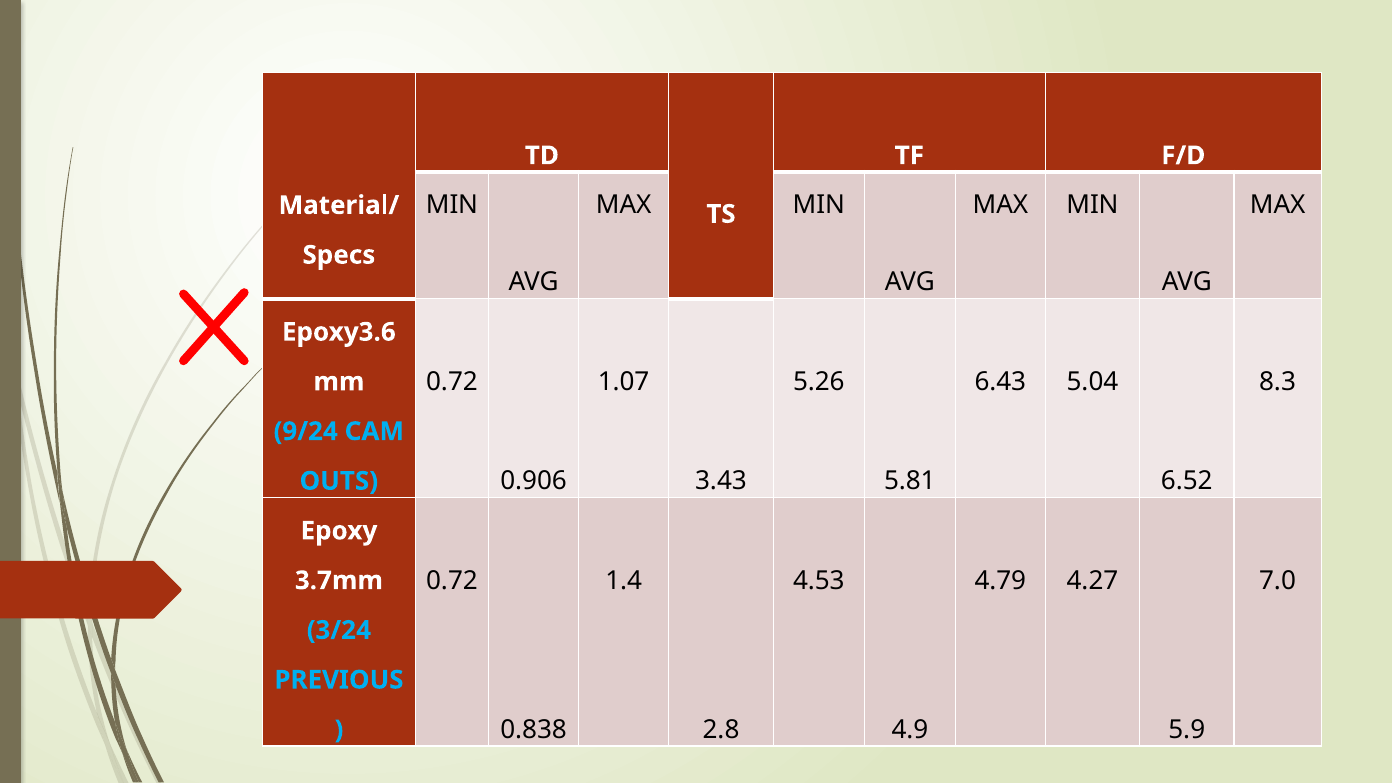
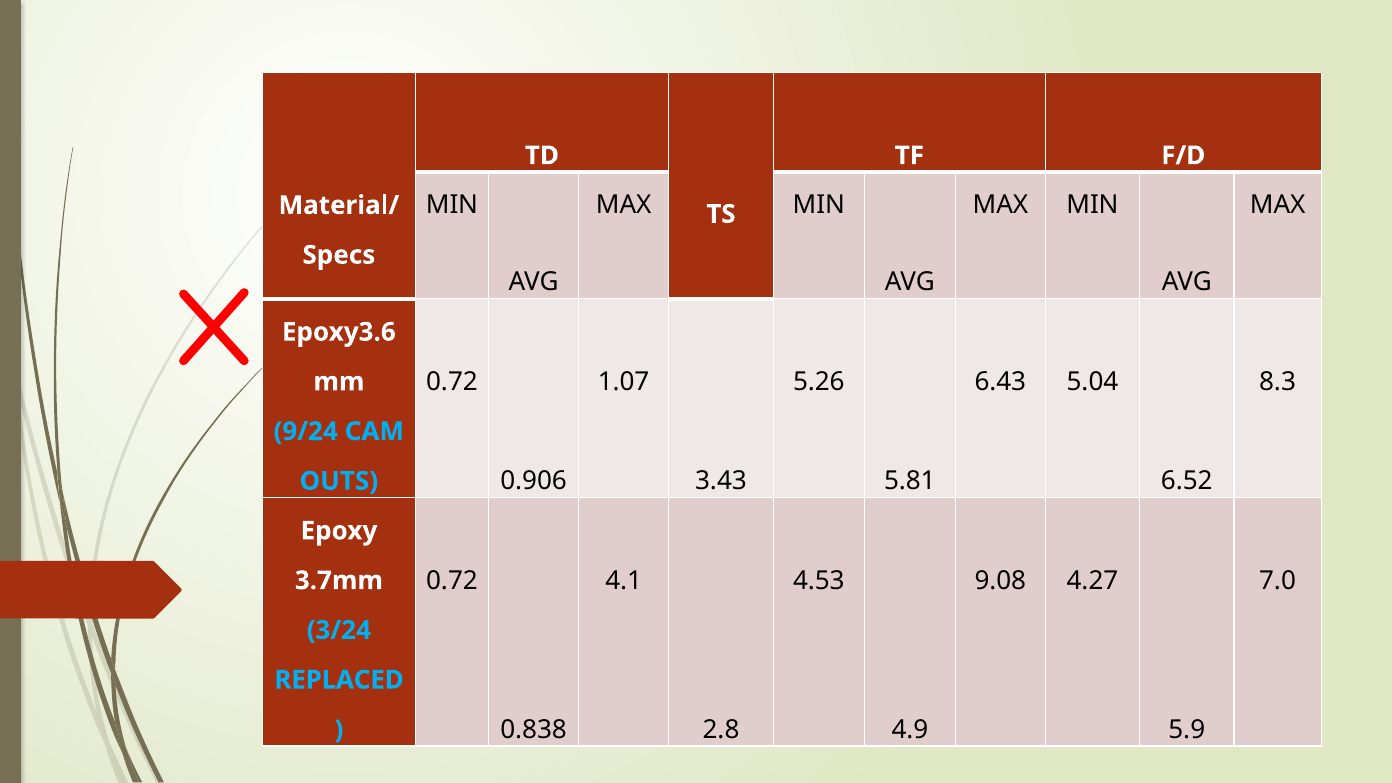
1.4: 1.4 -> 4.1 (624, 581)
4.79: 4.79 -> 9.08 (1000, 581)
PREVIOUS: PREVIOUS -> REPLACED (339, 680)
